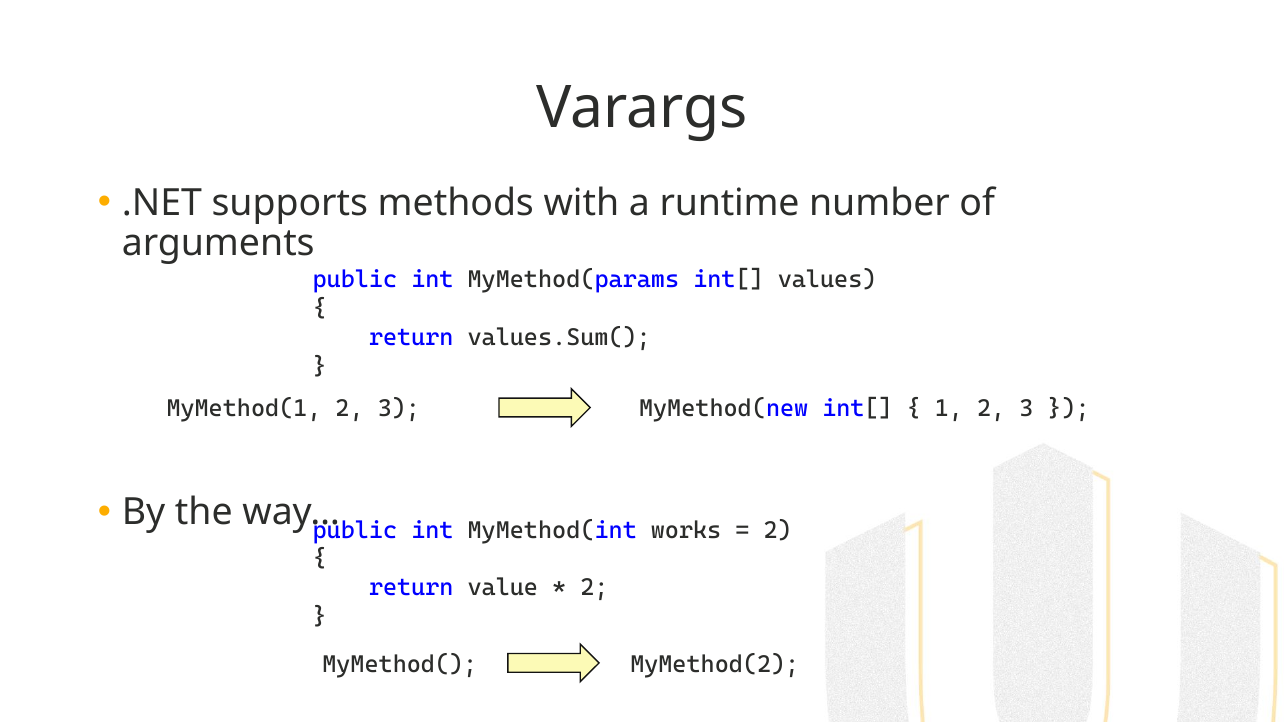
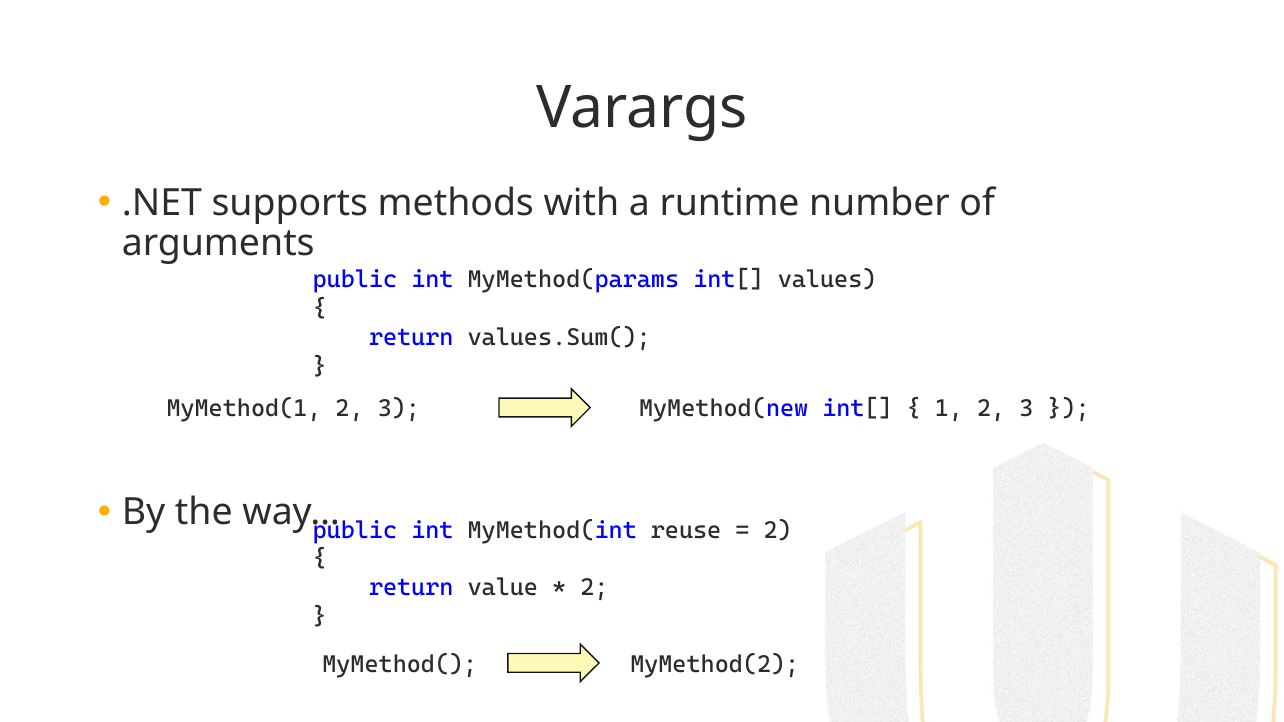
works: works -> reuse (686, 530)
